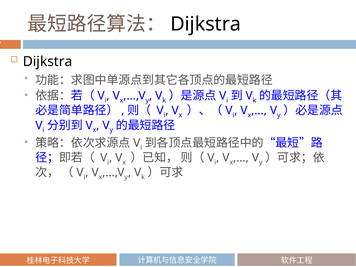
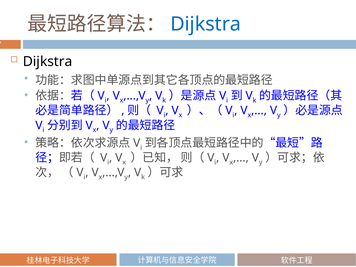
Dijkstra colour: black -> blue (206, 24)
